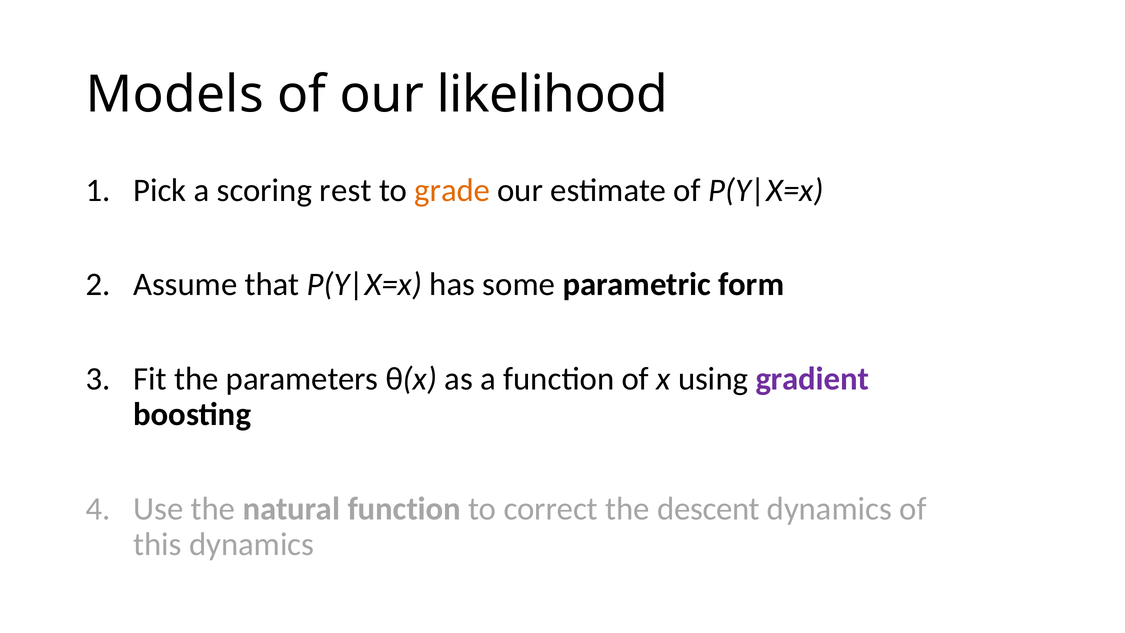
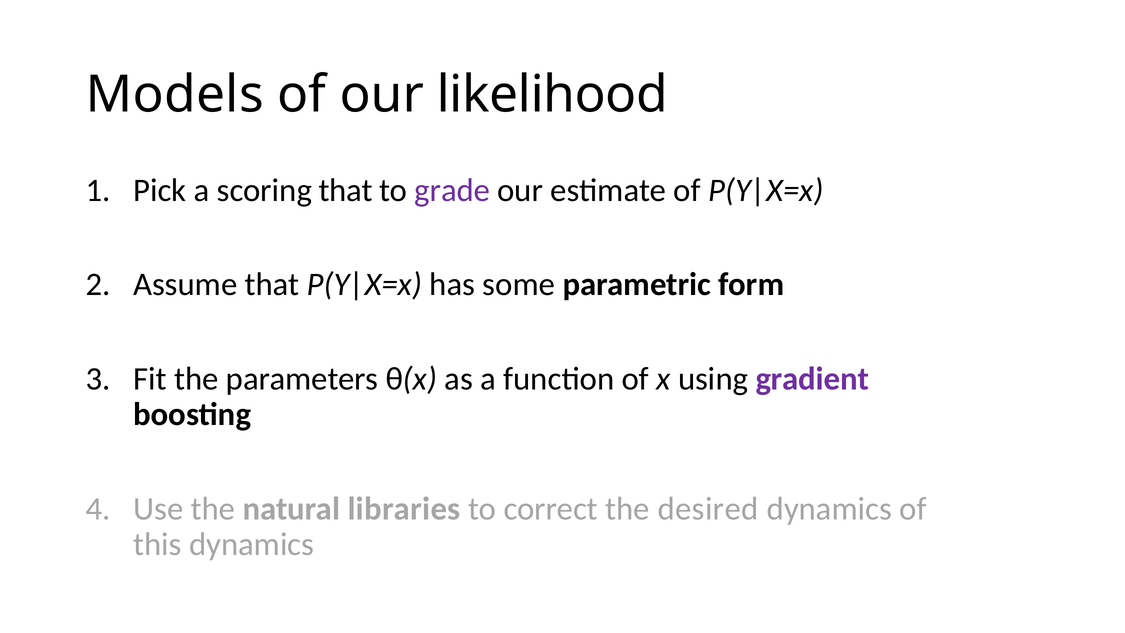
scoring rest: rest -> that (346, 190)
grade colour: orange -> purple (452, 190)
natural function: function -> libraries (404, 509)
descent: descent -> desired (708, 509)
